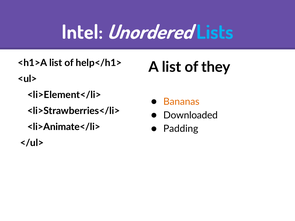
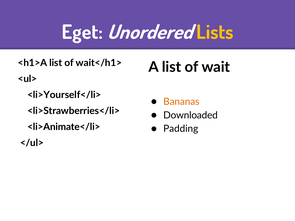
Intel: Intel -> Eget (82, 32)
Lists colour: light blue -> yellow (215, 32)
help</h1>: help</h1> -> wait</h1> (99, 63)
they: they -> wait (216, 67)
<li>Element</li>: <li>Element</li> -> <li>Yourself</li> (64, 95)
